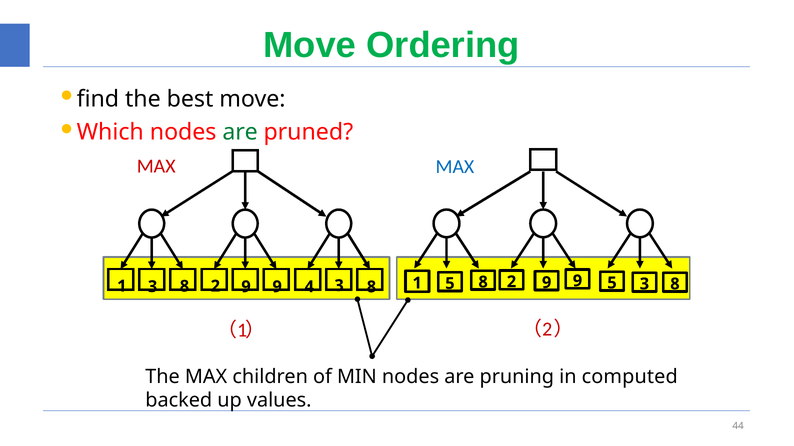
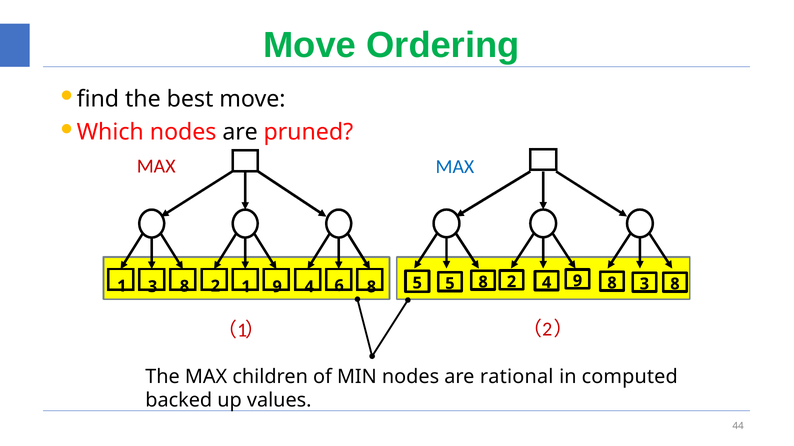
are colour: green -> black (240, 132)
8 5: 5 -> 8 (612, 283)
9: 9 -> 4 (547, 283)
4 3: 3 -> 6 (339, 286)
3 9: 9 -> 1 (246, 287)
9 1: 1 -> 5 (417, 283)
pruning: pruning -> rational (517, 377)
